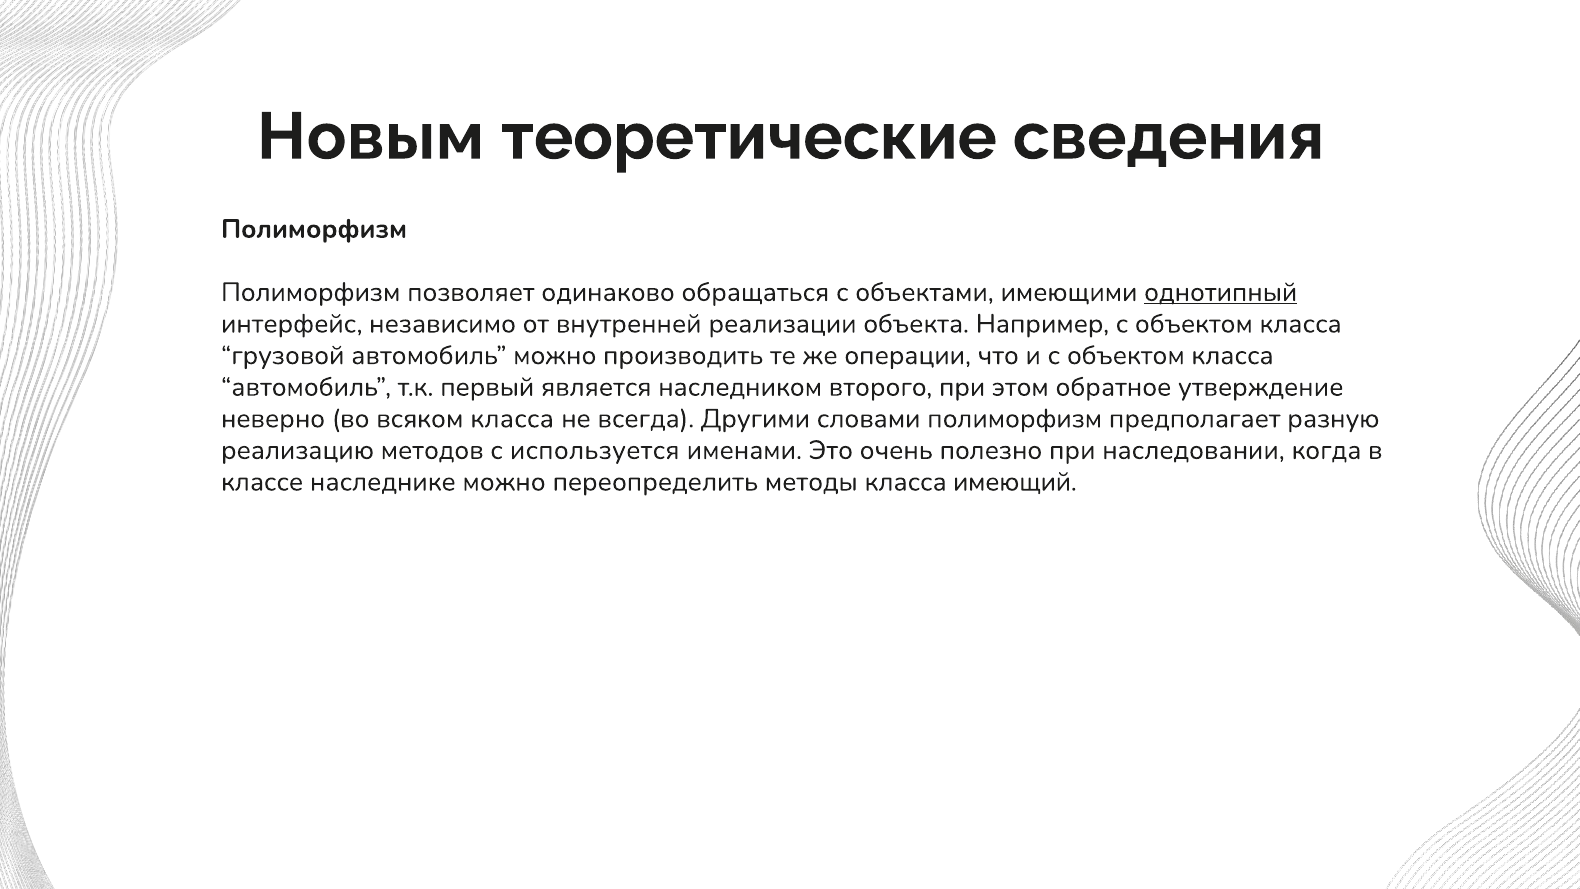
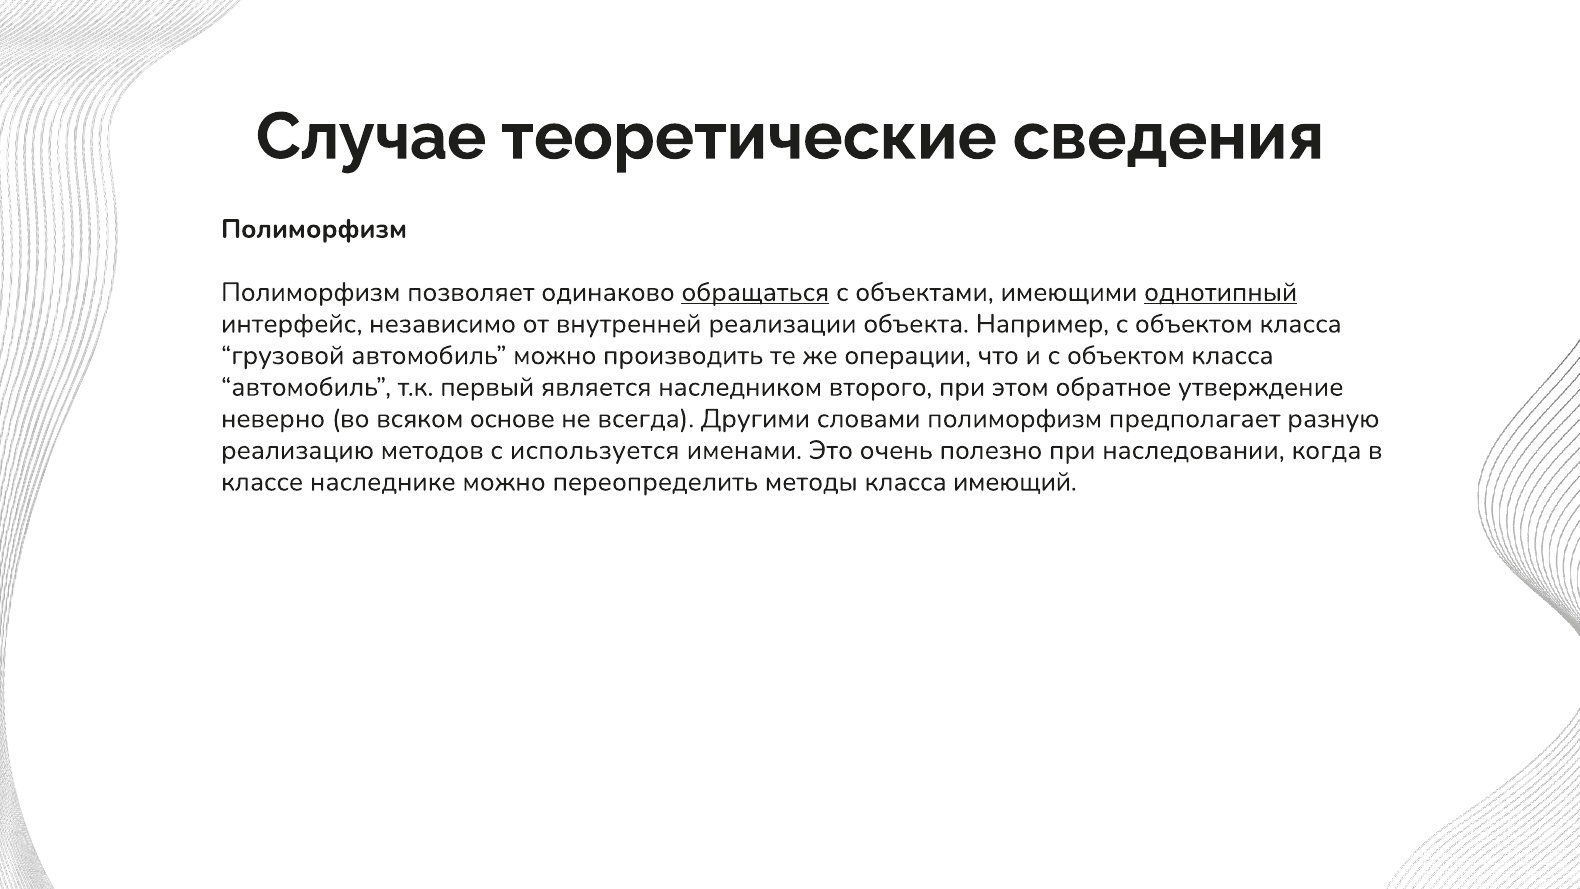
Новым: Новым -> Случае (371, 137)
обращаться underline: none -> present (755, 292)
всяком класса: класса -> основе (512, 419)
